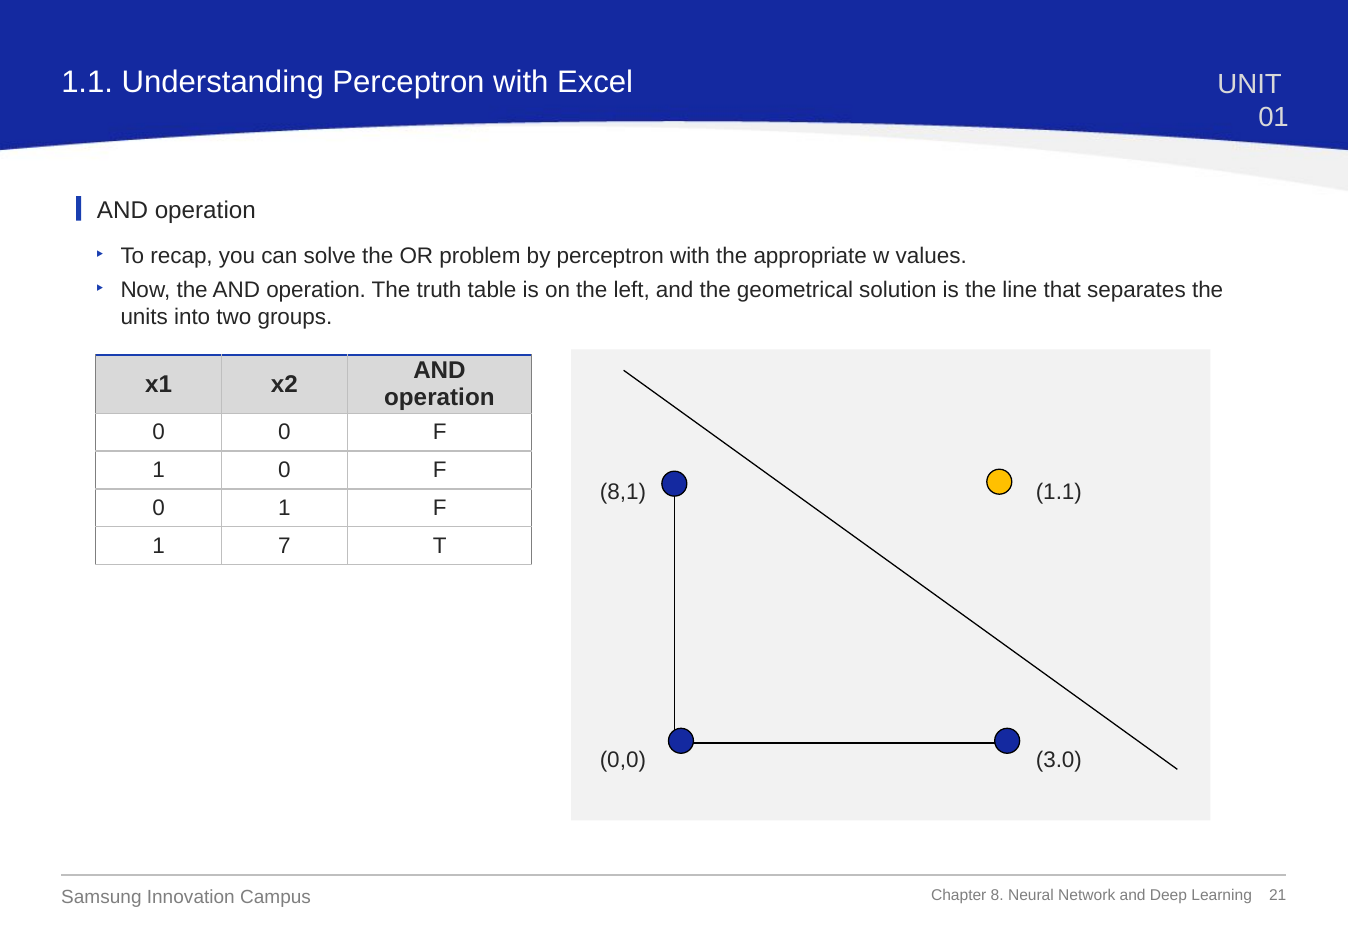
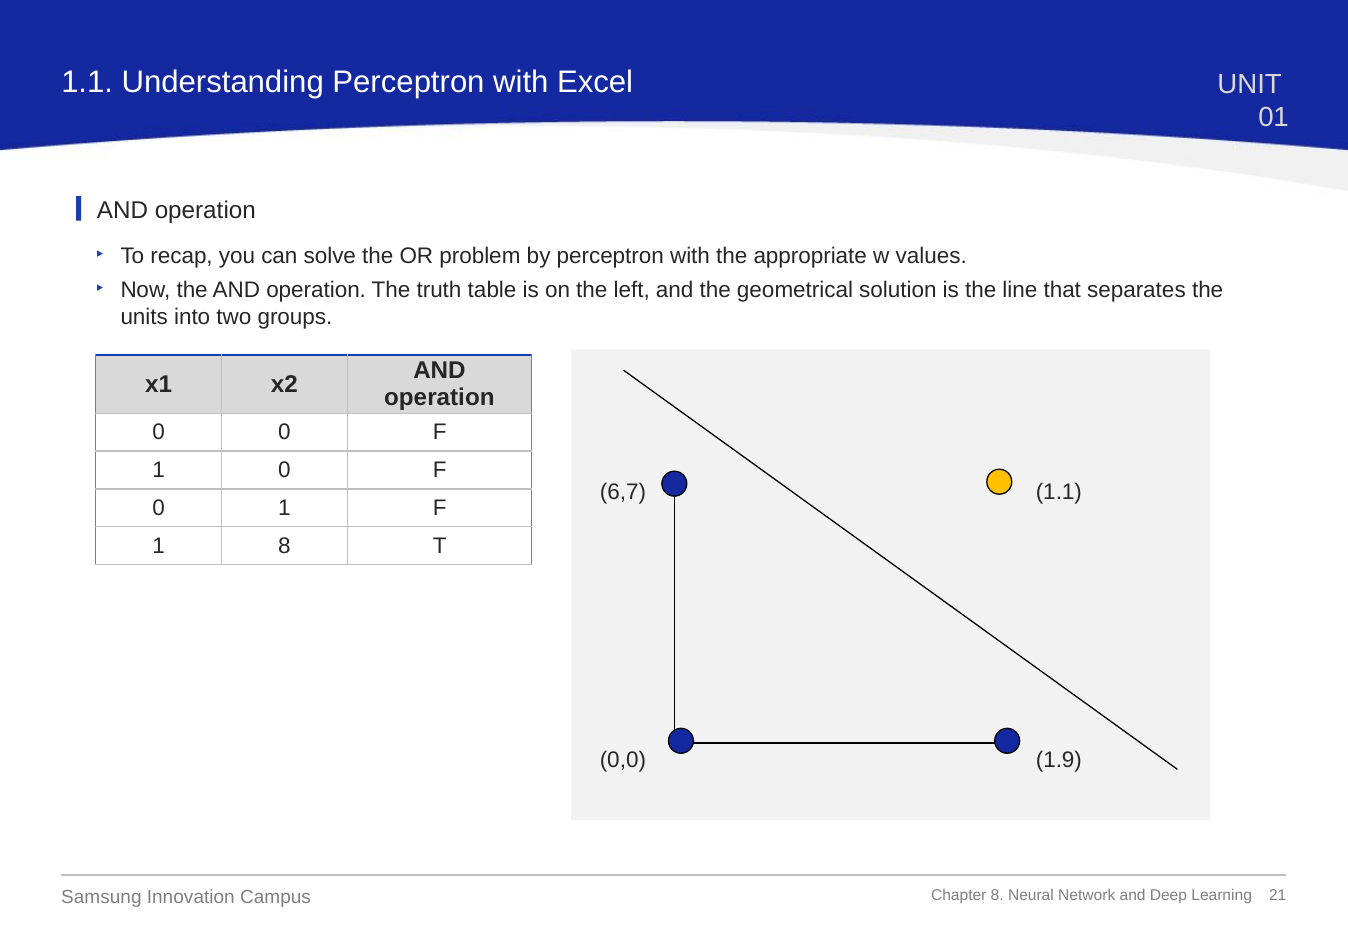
8,1: 8,1 -> 6,7 (623, 492)
1 7: 7 -> 8 (284, 546)
3.0: 3.0 -> 1.9 (1059, 759)
